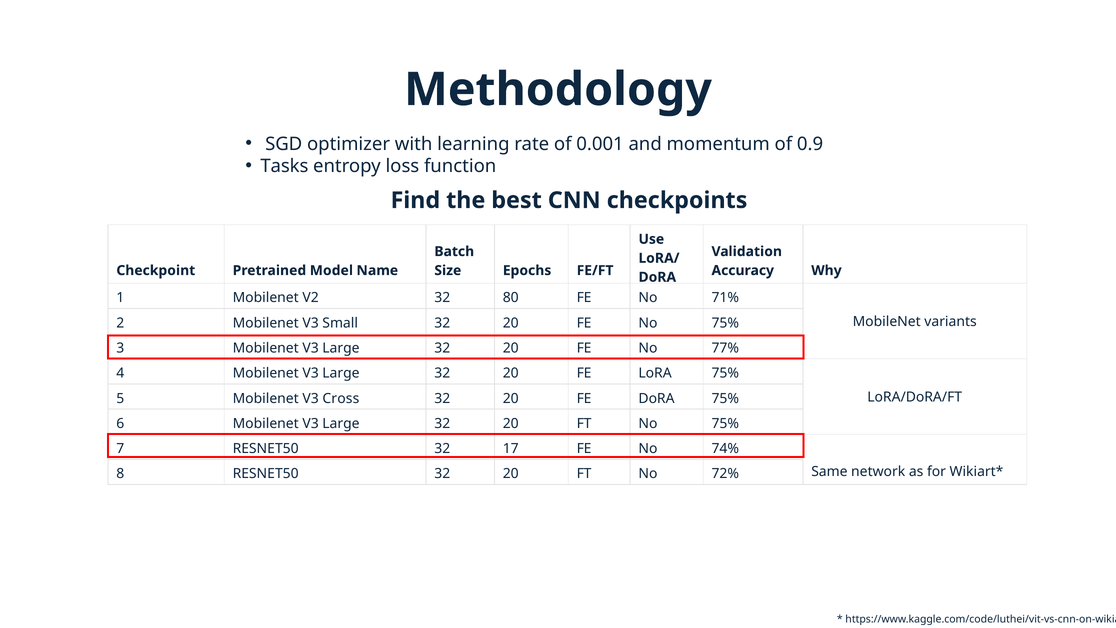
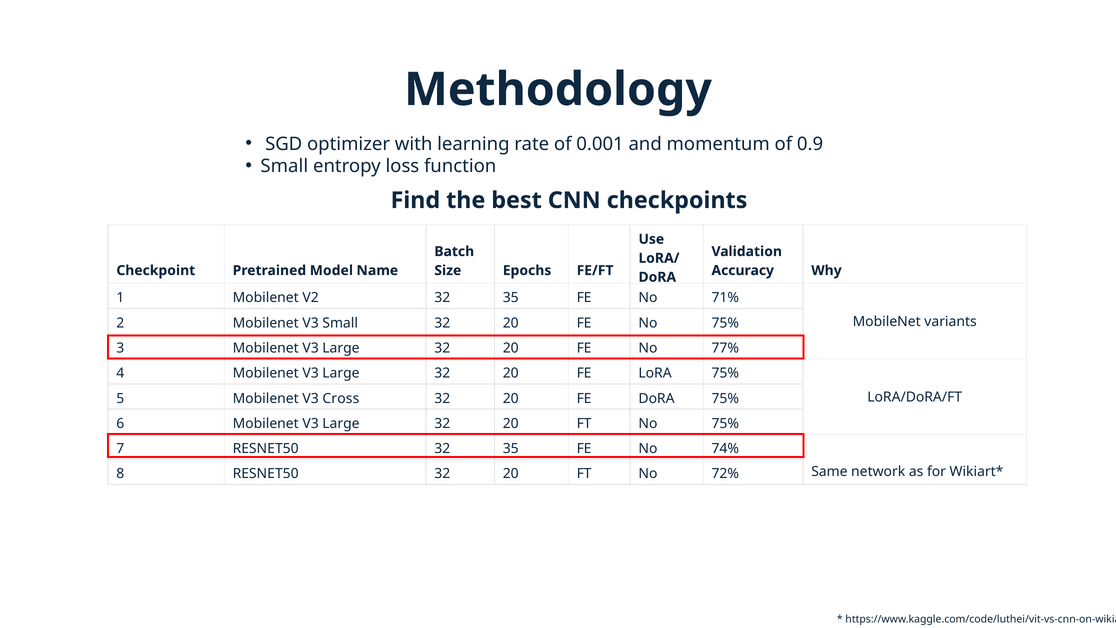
Tasks: Tasks -> Small (284, 166)
V2 32 80: 80 -> 35 (511, 298)
RESNET50 32 17: 17 -> 35 (511, 449)
